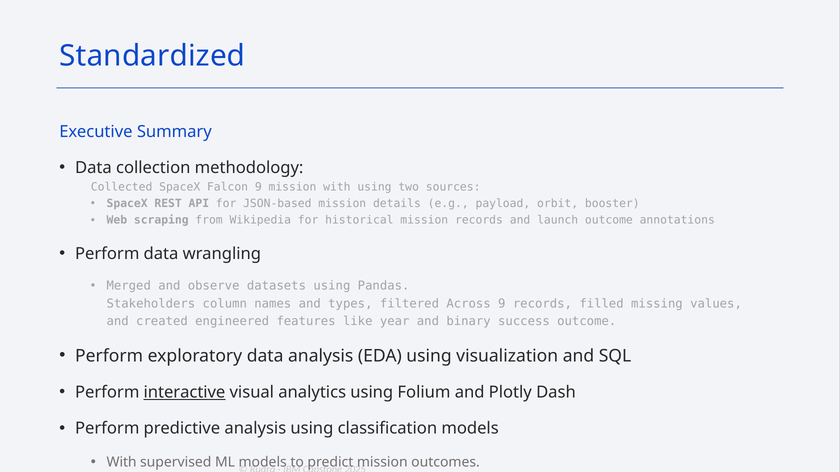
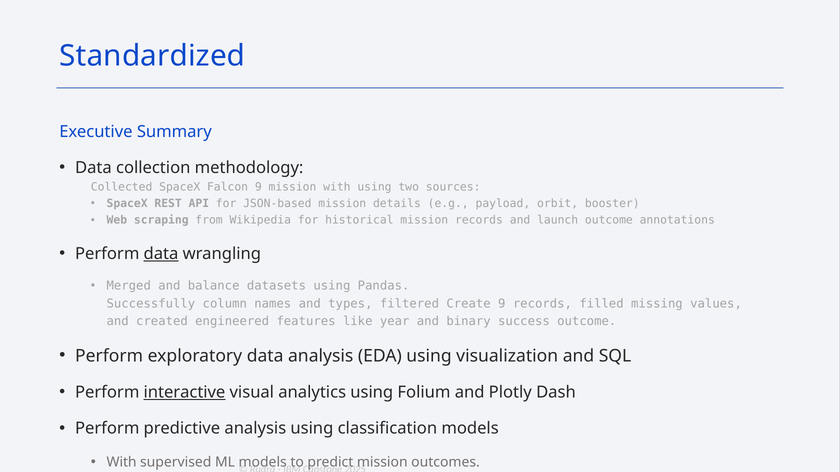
data underline: none -> present (161, 254)
observe: observe -> balance (214, 286)
Stakeholders: Stakeholders -> Successfully (151, 304)
Across: Across -> Create (469, 304)
